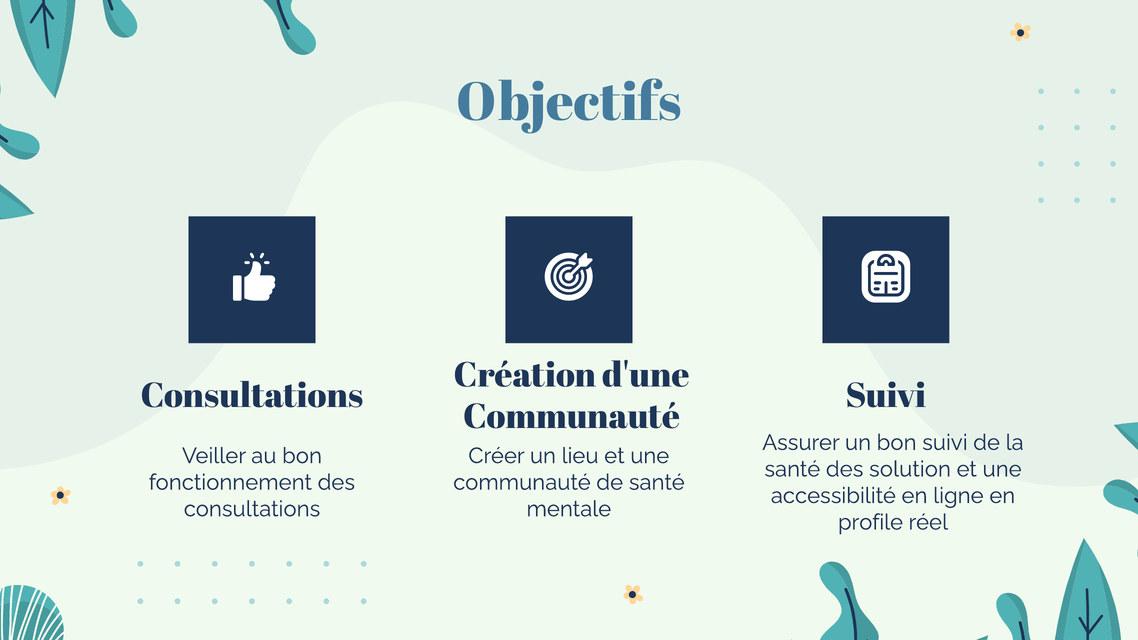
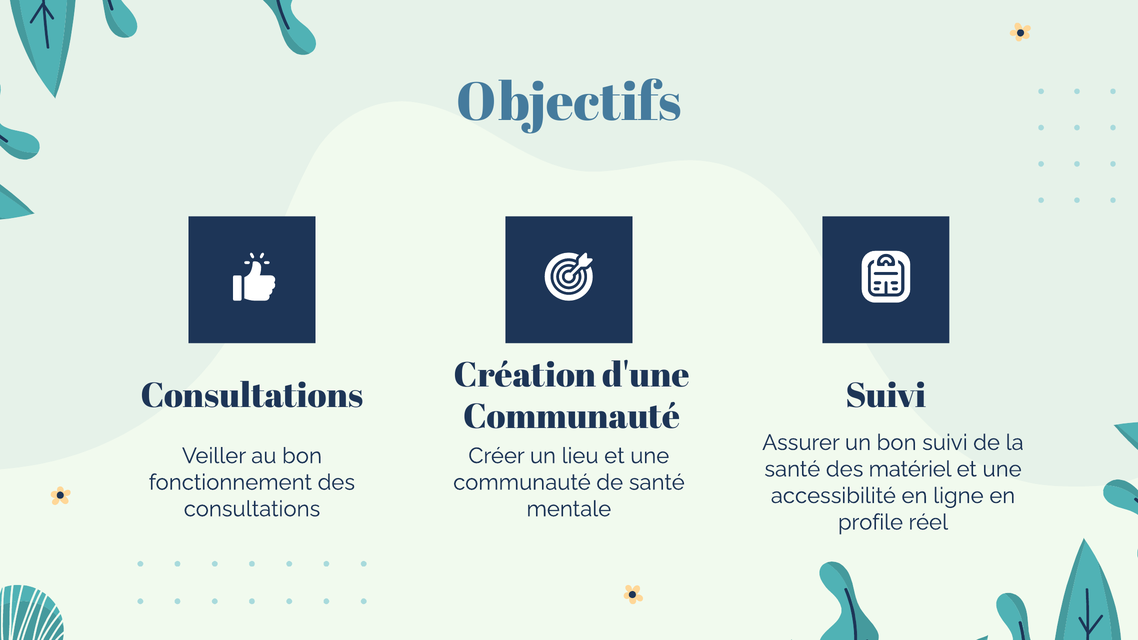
solution: solution -> matériel (910, 469)
